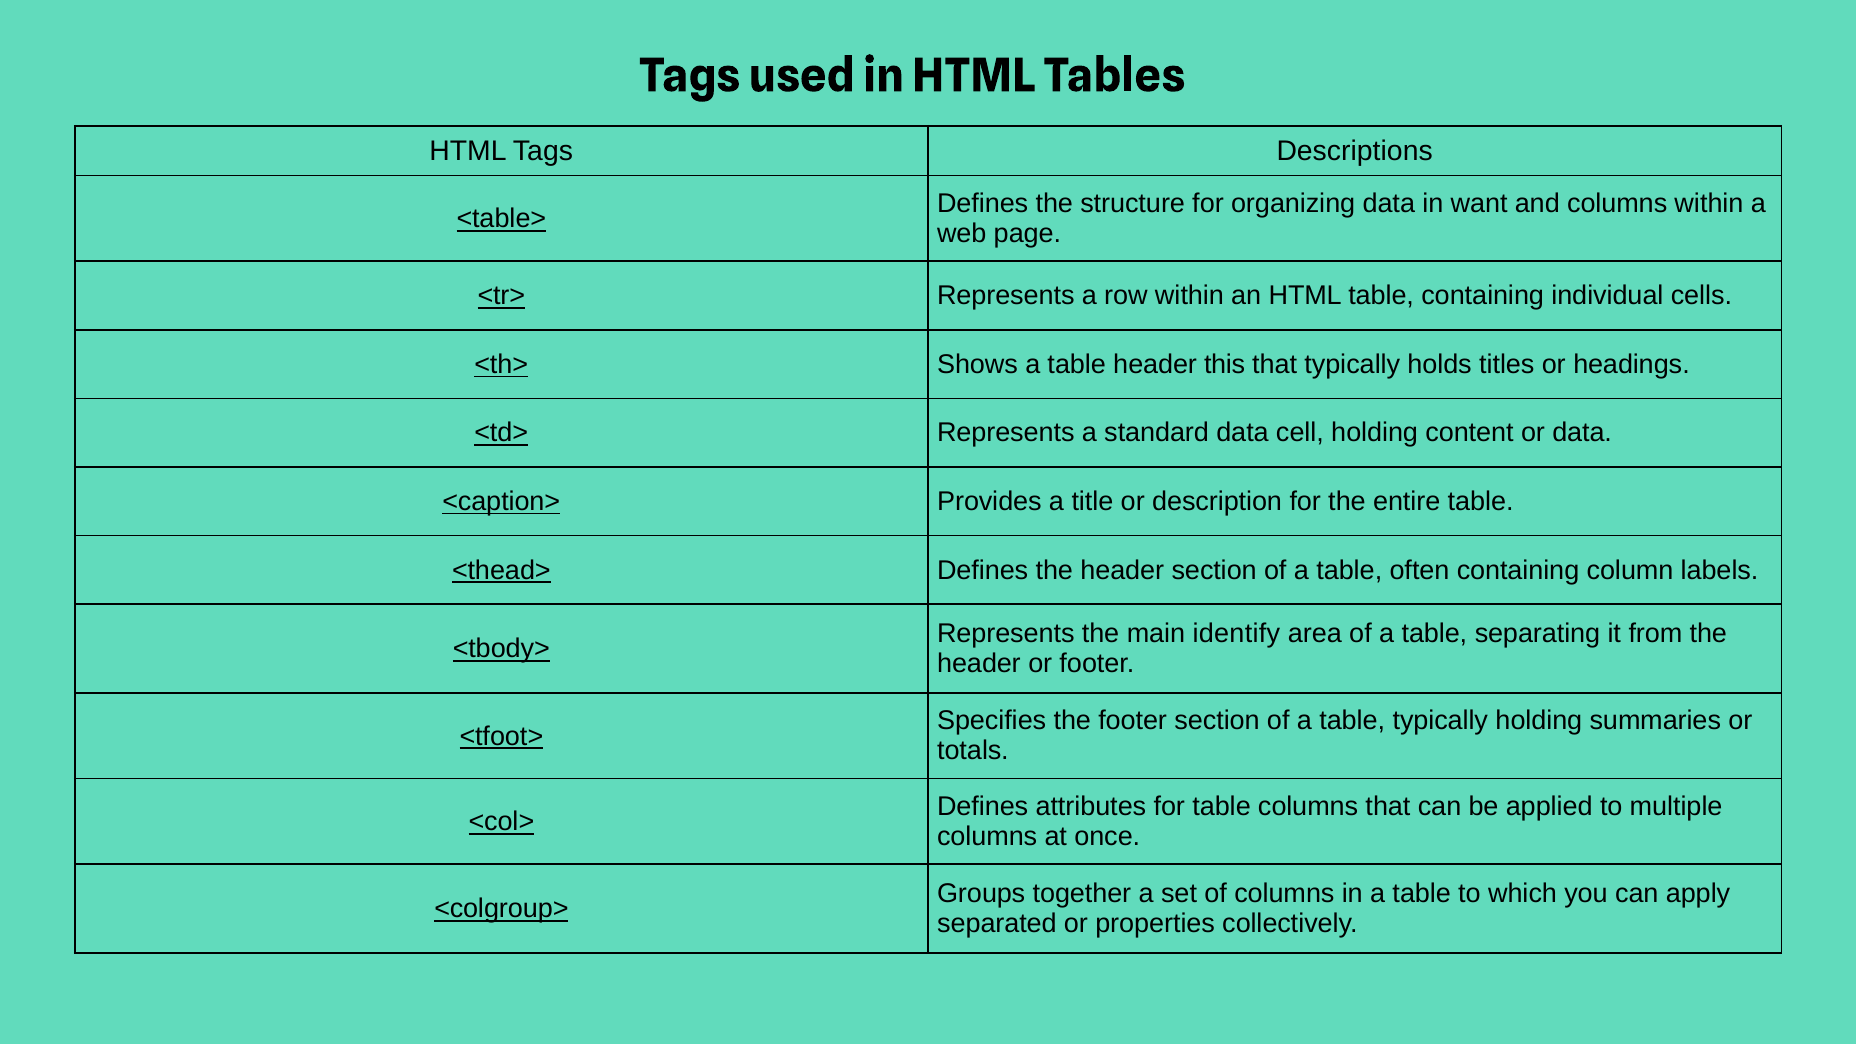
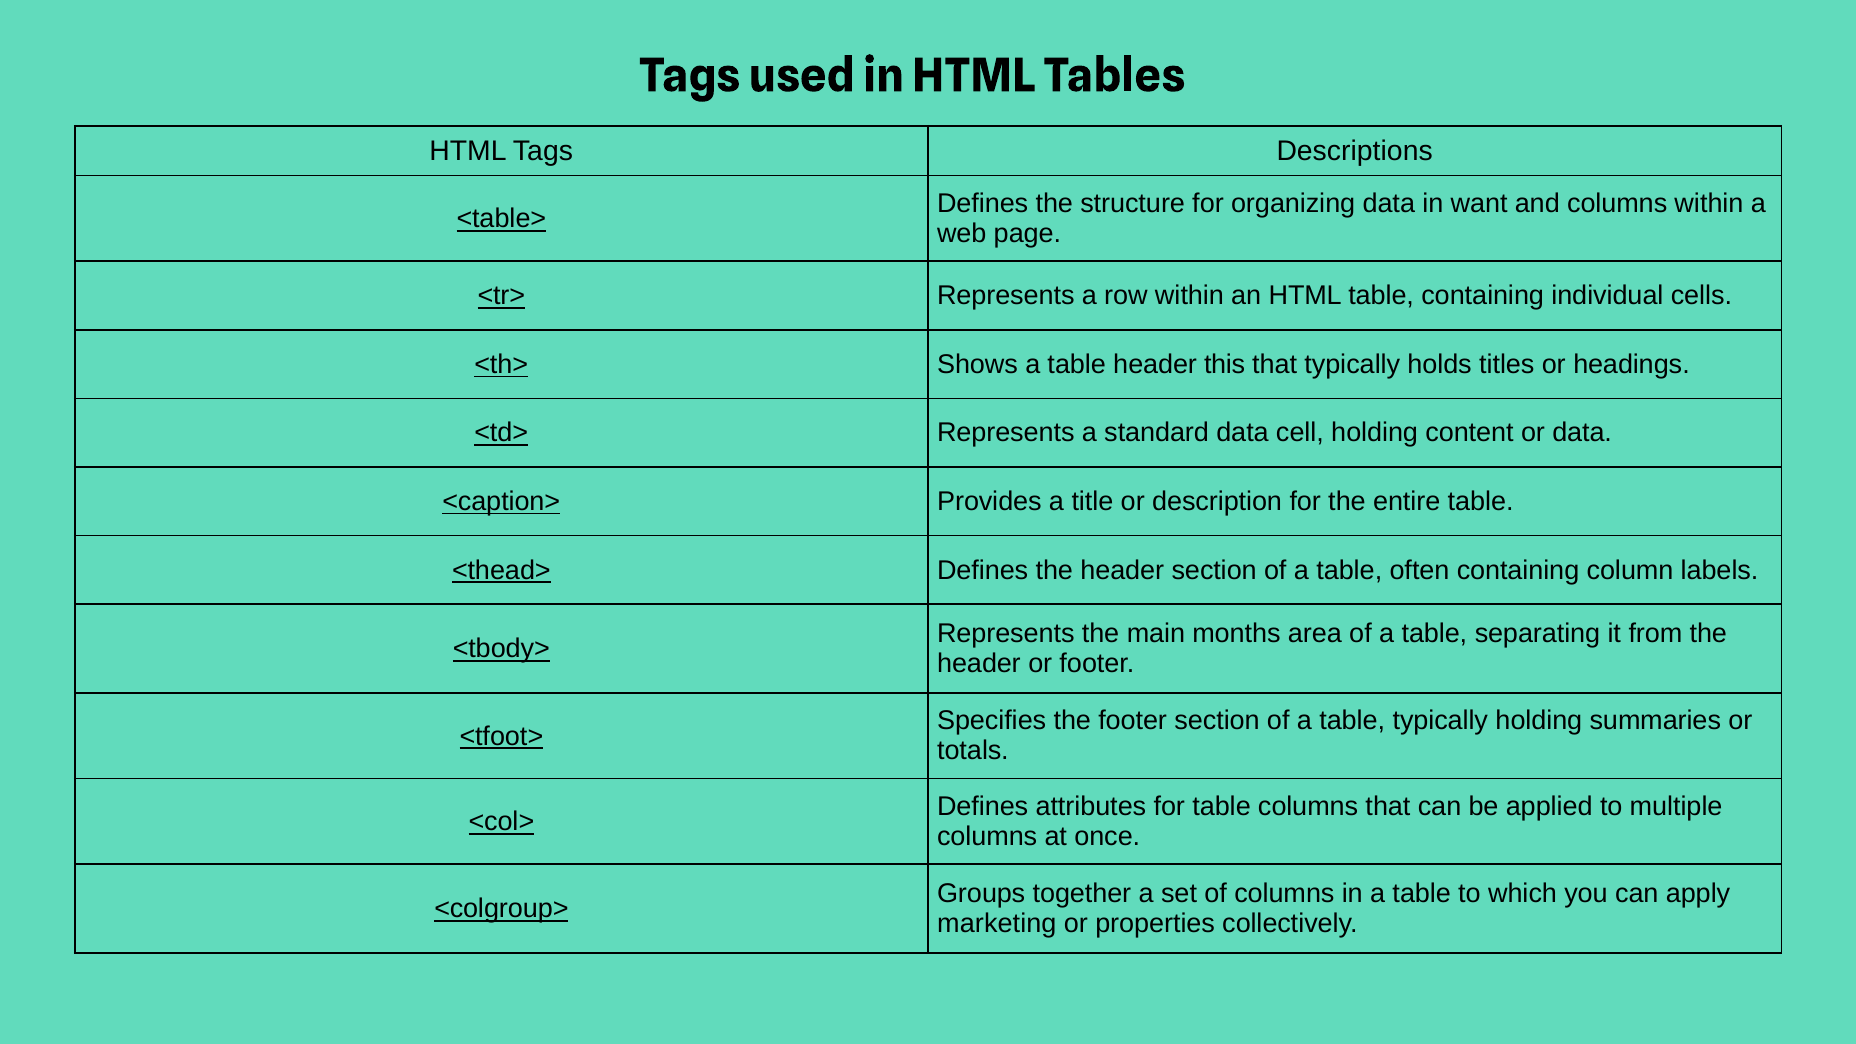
identify: identify -> months (1236, 634)
separated: separated -> marketing (997, 924)
